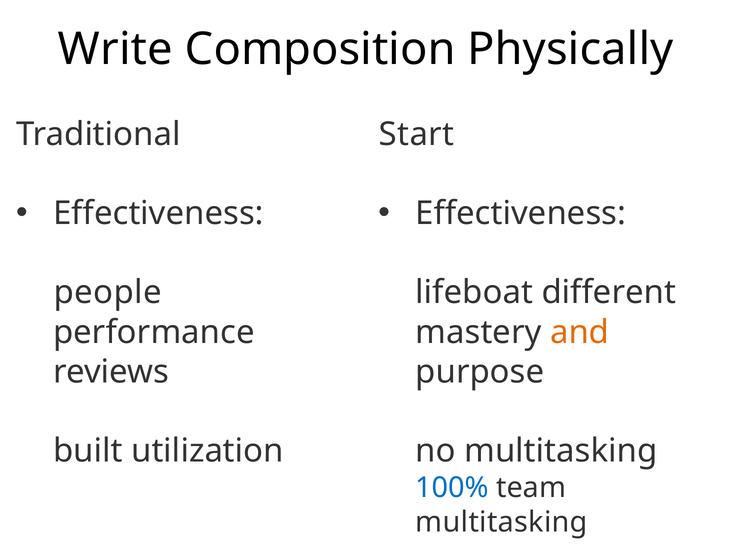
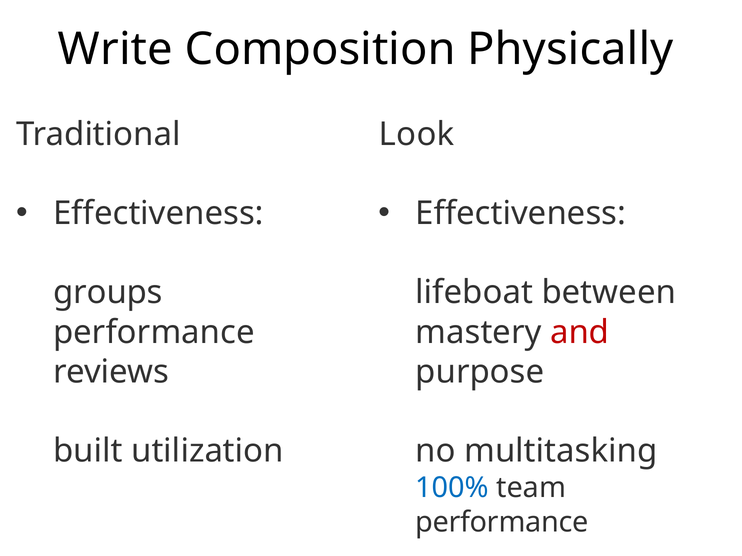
Start: Start -> Look (417, 135)
people: people -> groups (108, 293)
different: different -> between (609, 293)
and colour: orange -> red (580, 332)
multitasking: multitasking -> performance (502, 523)
